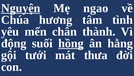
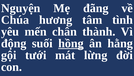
Nguyện underline: present -> none (21, 8)
ngao: ngao -> đãng (96, 8)
thưa: thưa -> lừng (96, 55)
